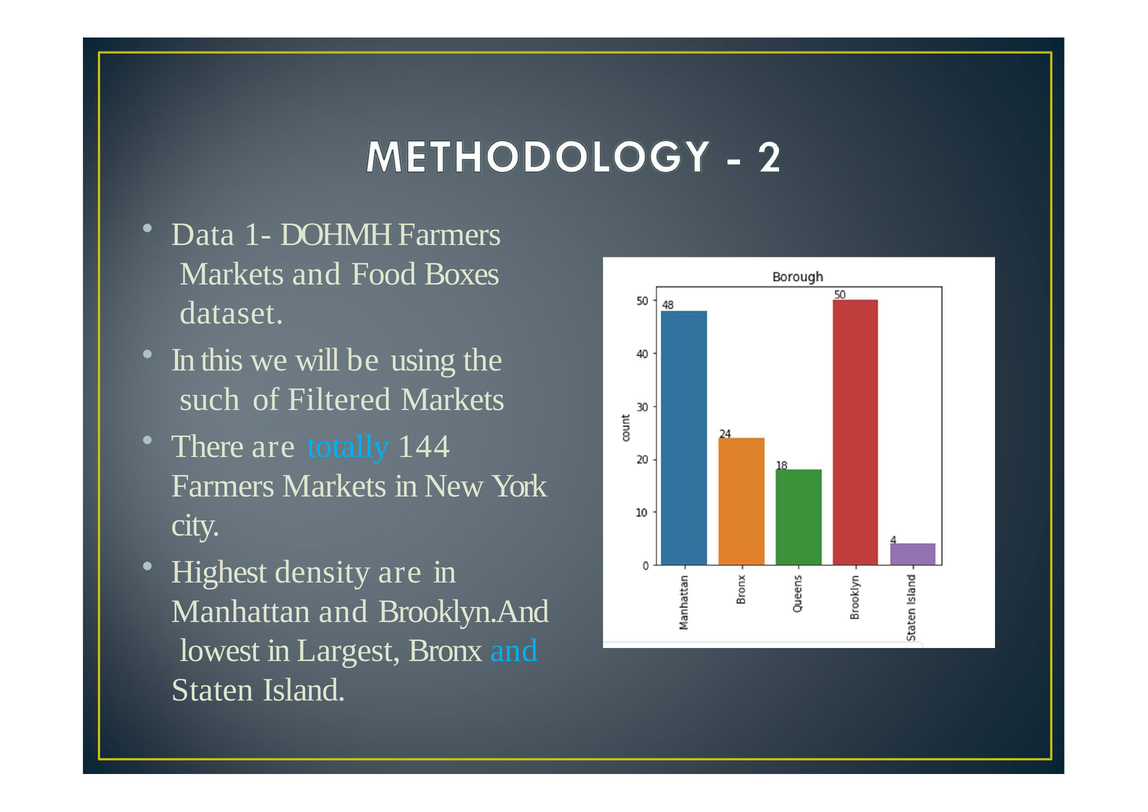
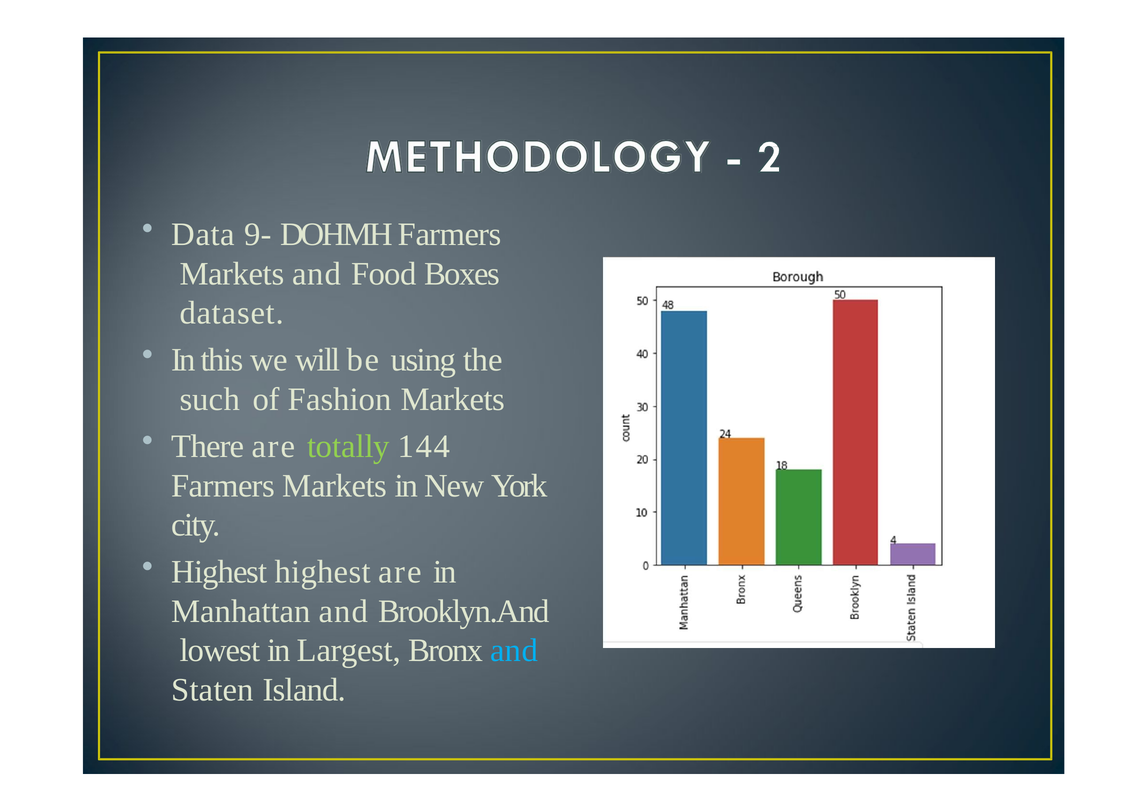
1-: 1- -> 9- (258, 234)
Filtered: Filtered -> Fashion (340, 399)
totally colour: light blue -> light green (348, 446)
Highest density: density -> highest (323, 572)
